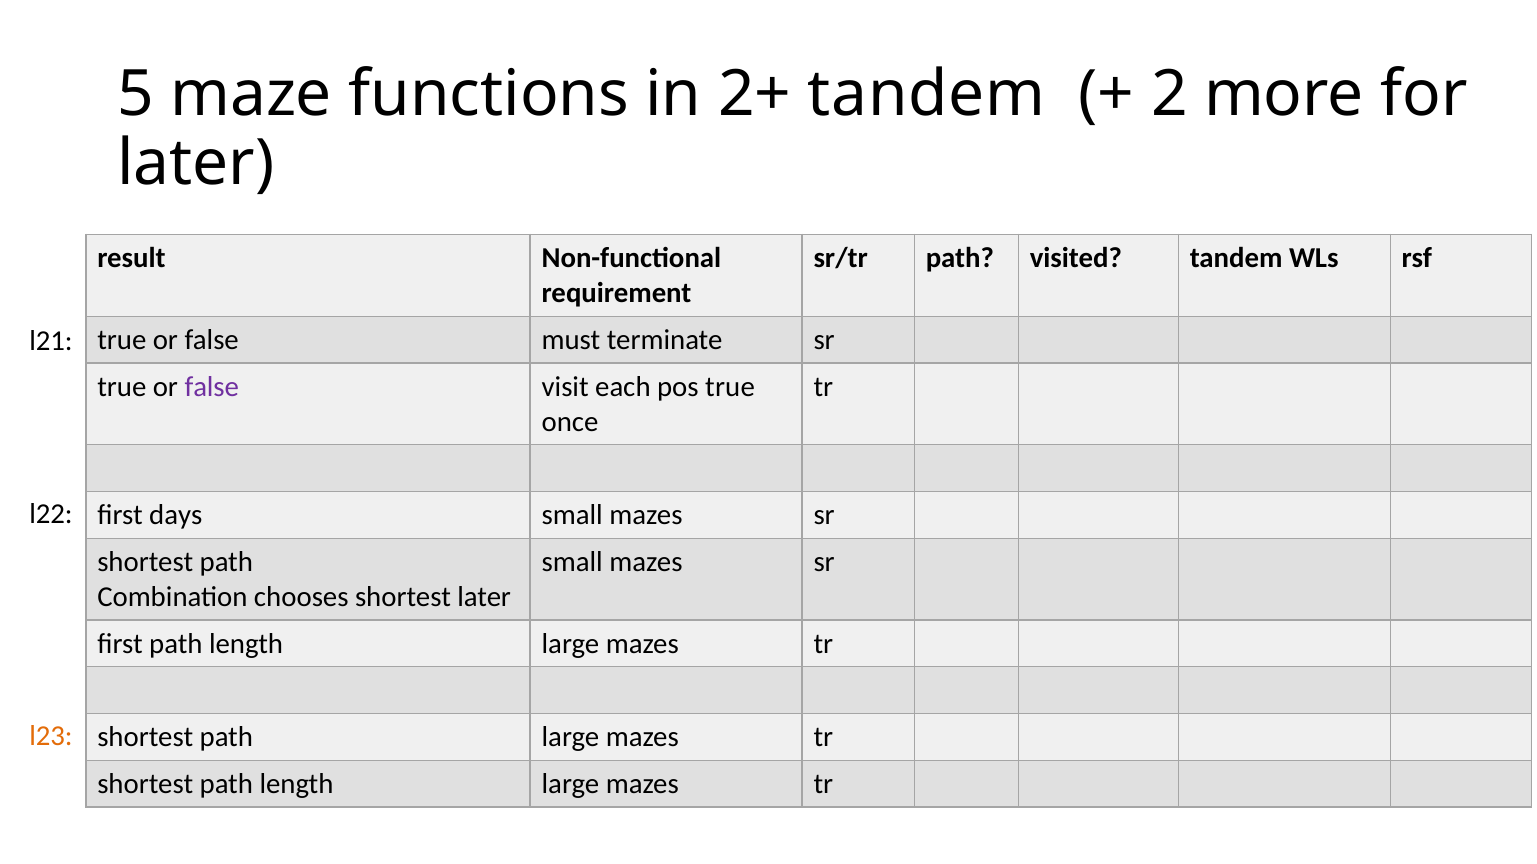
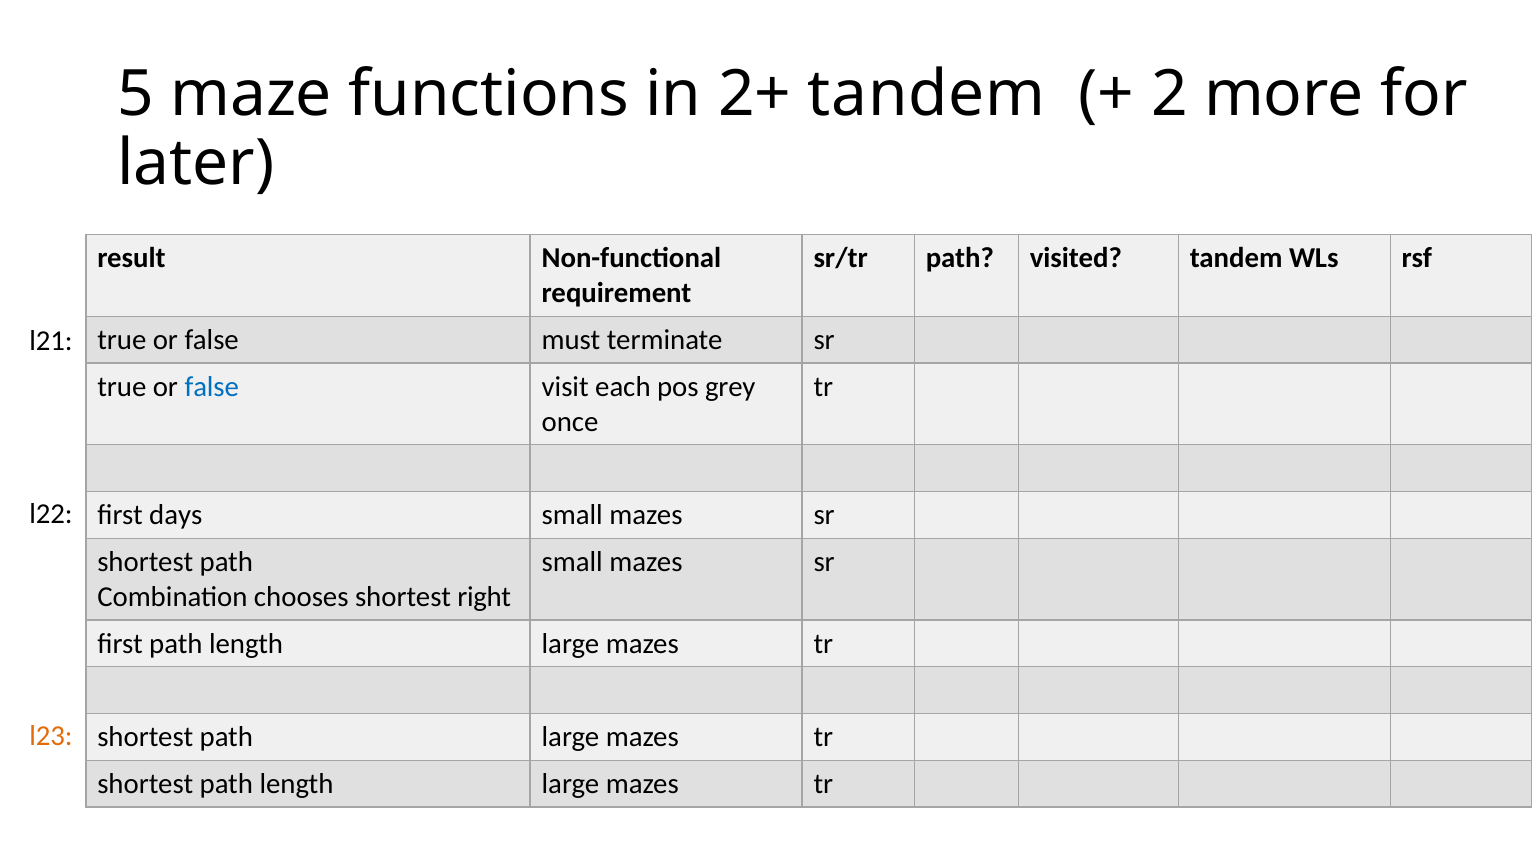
false colour: purple -> blue (212, 387)
pos true: true -> grey (730, 387)
shortest later: later -> right (484, 597)
